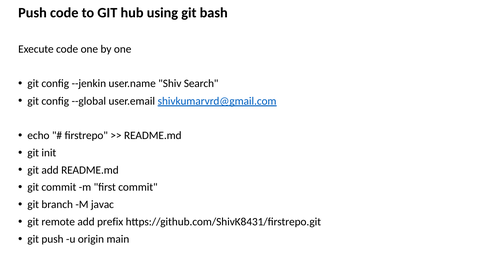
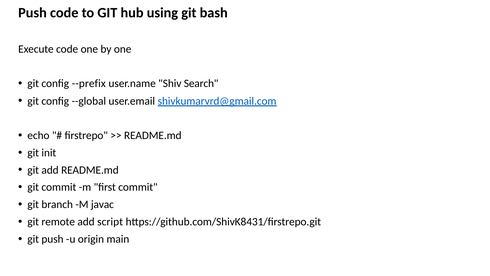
--jenkin: --jenkin -> --prefix (89, 83)
prefix: prefix -> script (110, 221)
